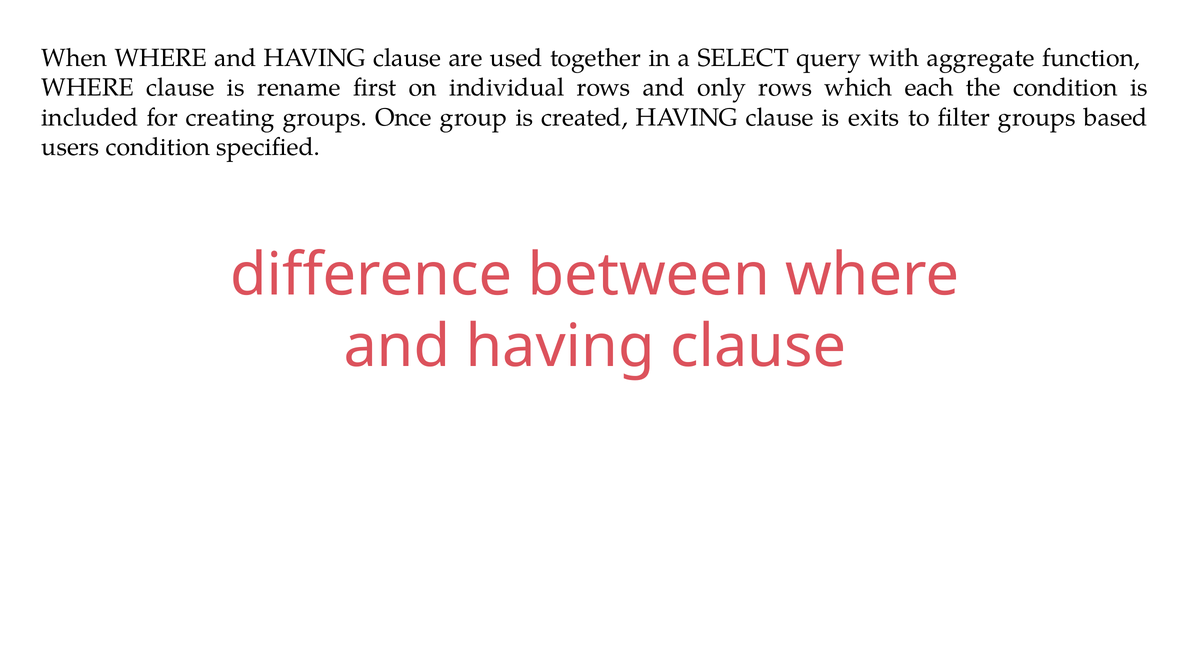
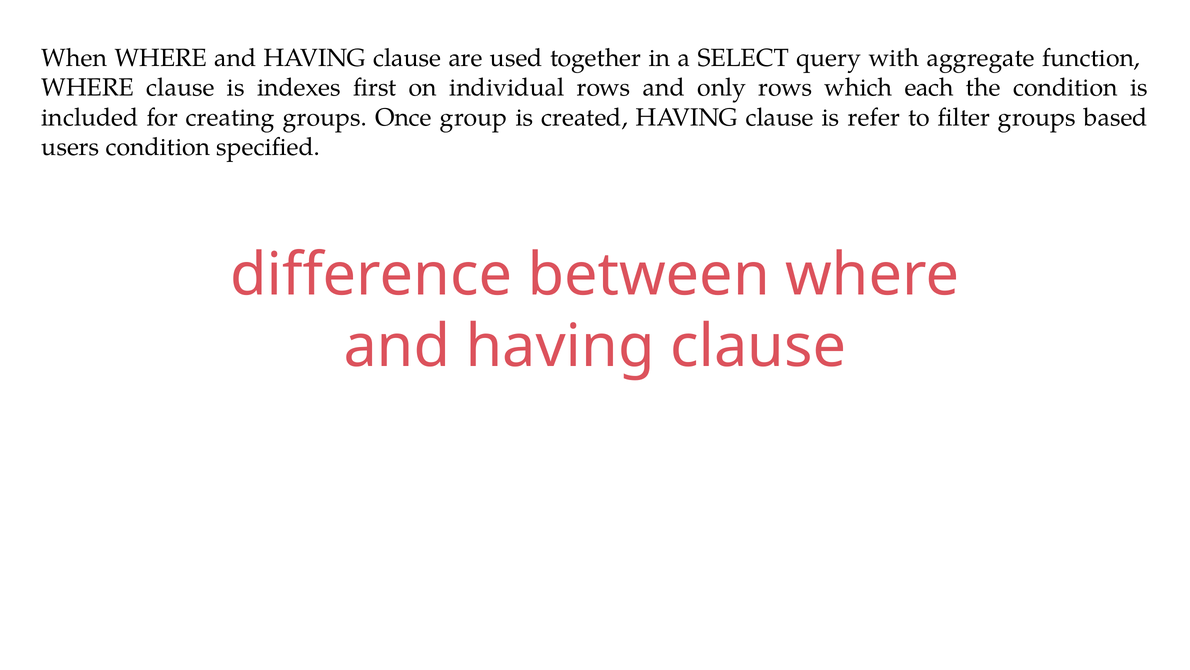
rename: rename -> indexes (299, 88)
exits: exits -> refer (874, 117)
